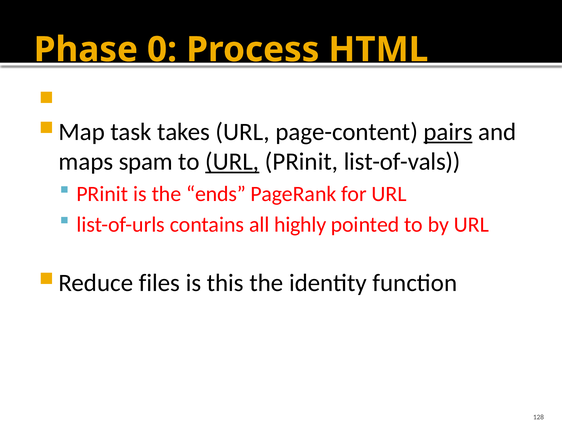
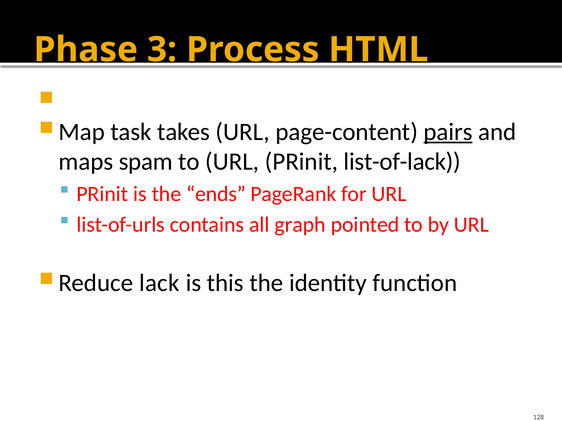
0: 0 -> 3 (162, 50)
URL underline: present -> none (232, 162)
list-of-vals: list-of-vals -> list-of-lack (402, 162)
highly: highly -> graph (300, 225)
files: files -> lack (159, 283)
